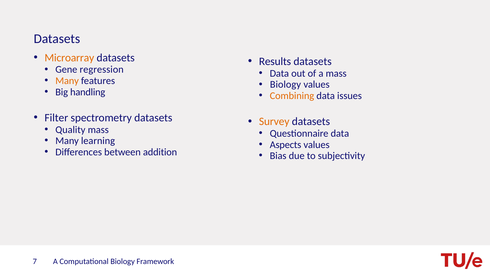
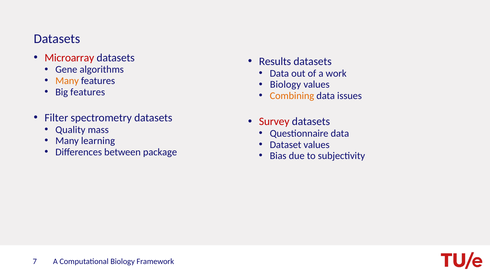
Microarray colour: orange -> red (69, 58)
regression: regression -> algorithms (102, 69)
a mass: mass -> work (336, 73)
Big handling: handling -> features (88, 92)
Survey colour: orange -> red (274, 121)
Aspects: Aspects -> Dataset (286, 144)
addition: addition -> package (160, 152)
